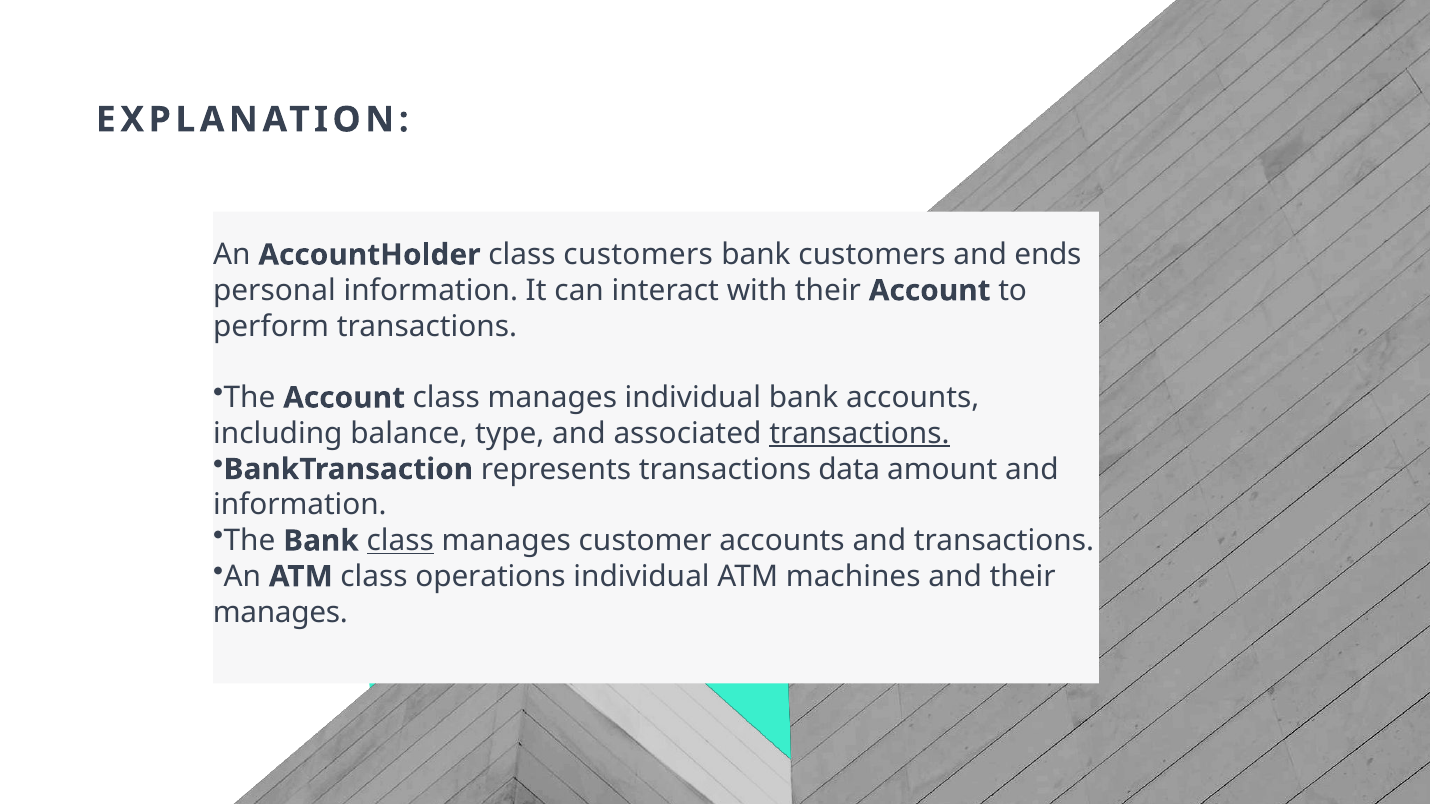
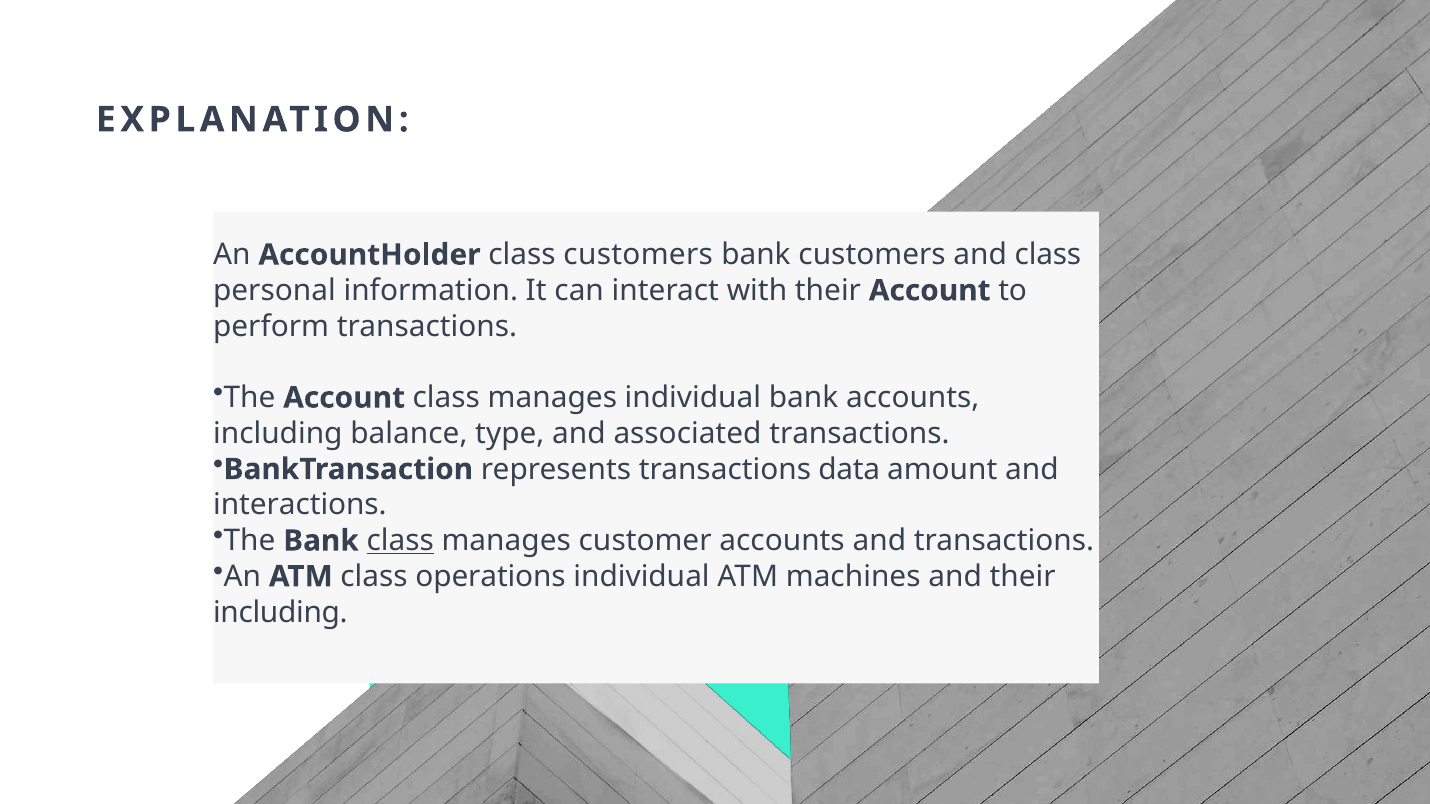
and ends: ends -> class (1048, 255)
transactions underline: present -> none (859, 434)
information: information -> interactions (300, 505)
manages: manages -> including (280, 613)
